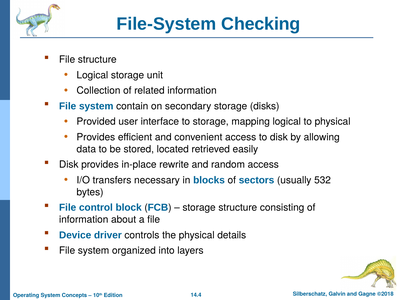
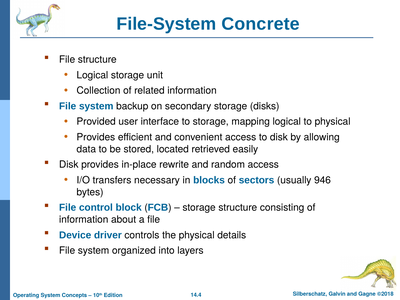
Checking: Checking -> Concrete (261, 24)
contain: contain -> backup (132, 106)
532: 532 -> 946 (323, 180)
